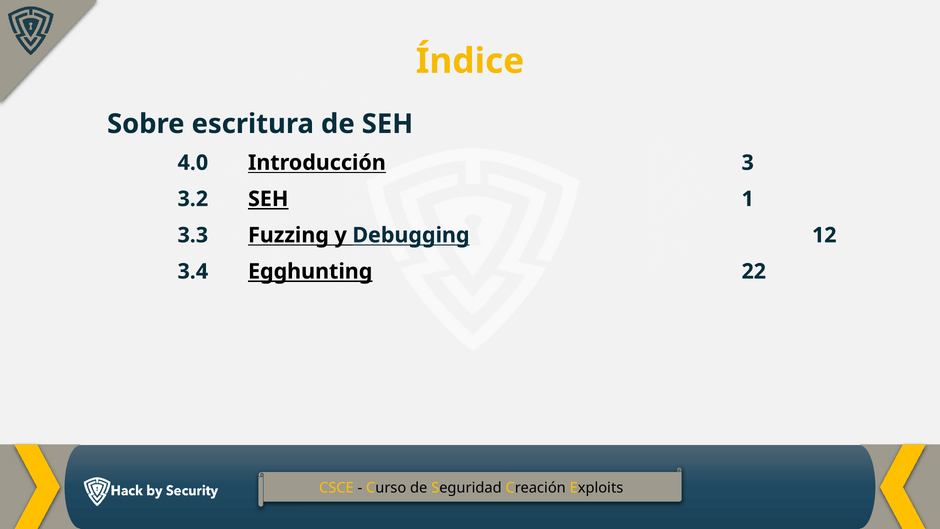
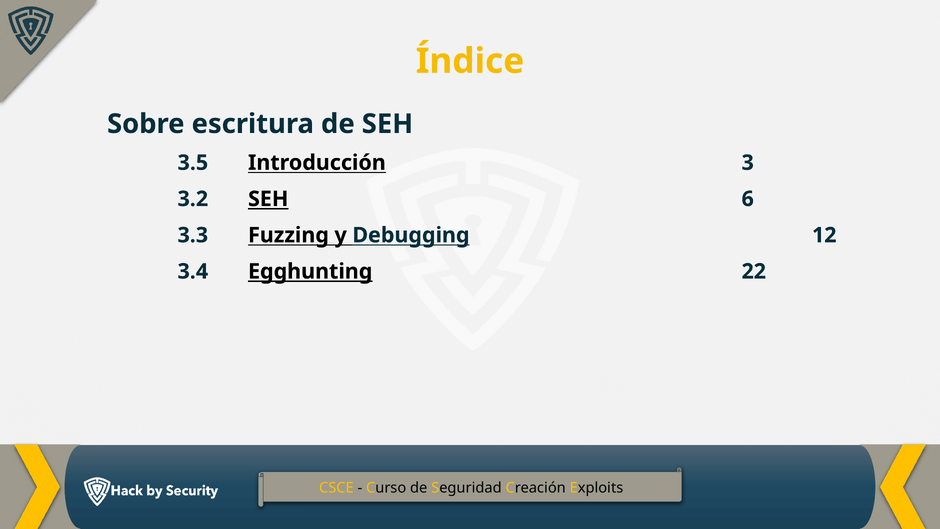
4.0: 4.0 -> 3.5 (193, 163)
1: 1 -> 6 (748, 199)
